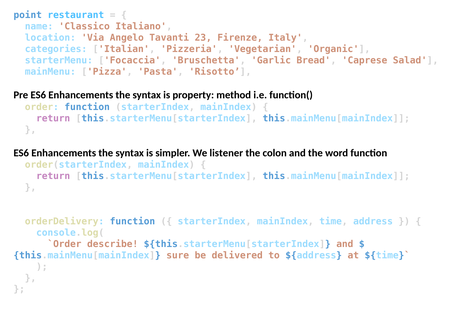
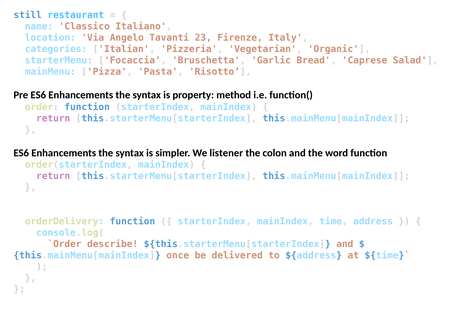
point: point -> still (28, 15)
sure: sure -> once (178, 256)
